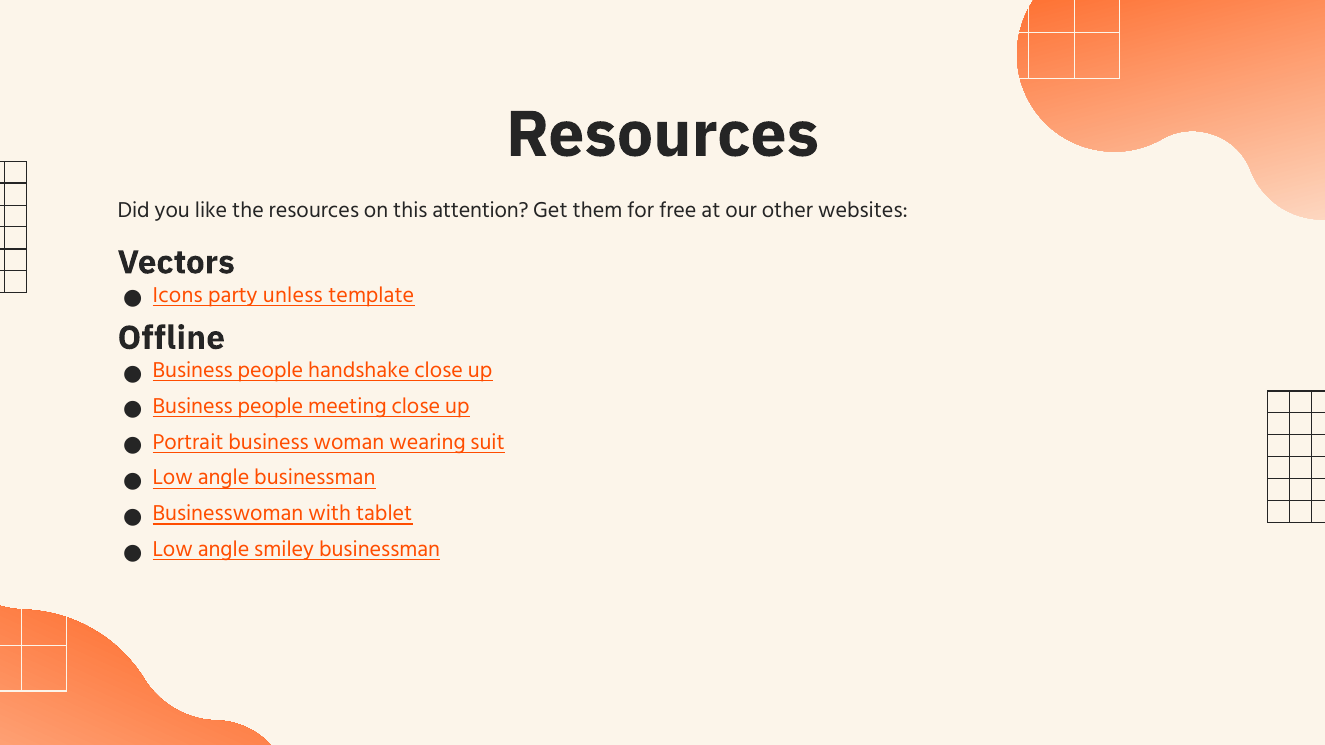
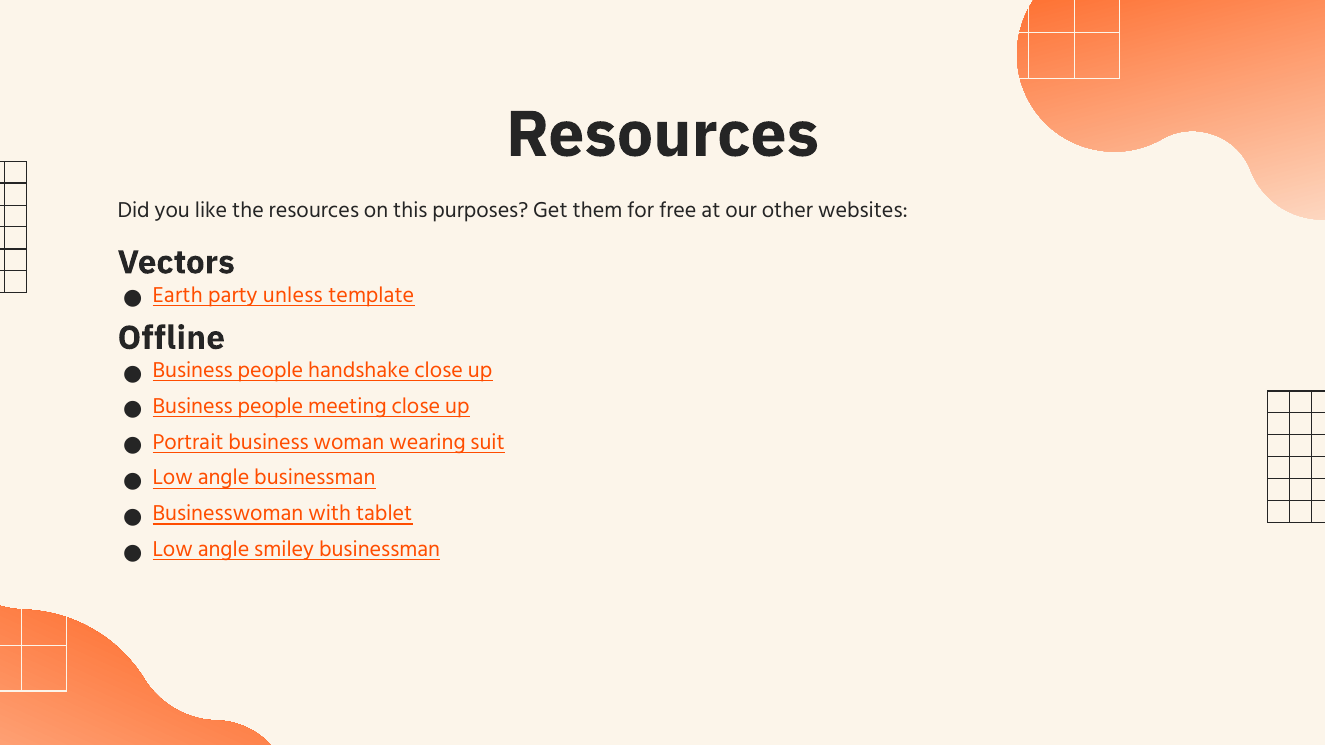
attention: attention -> purposes (480, 210)
Icons: Icons -> Earth (178, 295)
